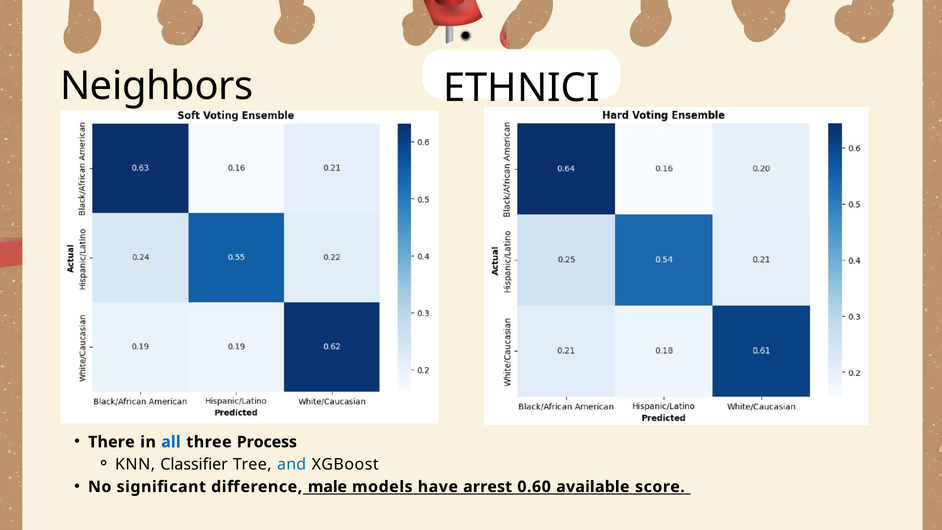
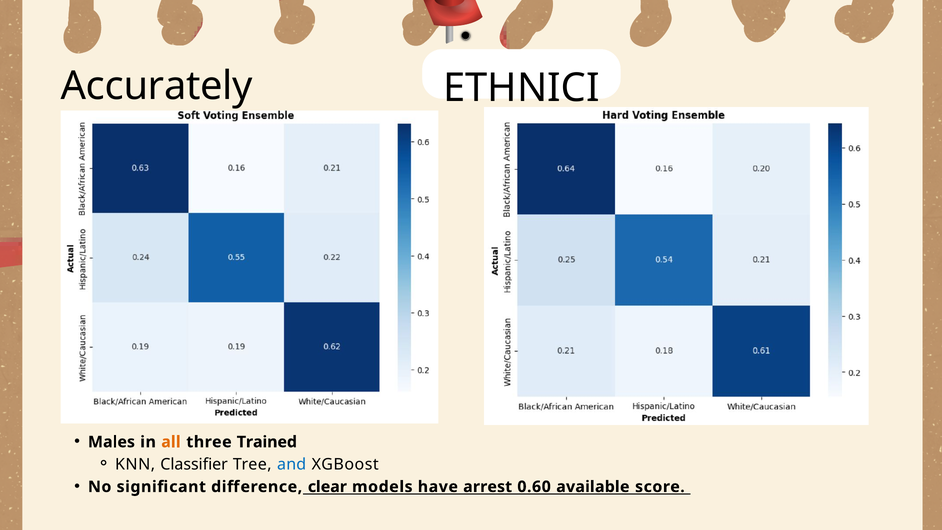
Neighbors: Neighbors -> Accurately (157, 86)
There: There -> Males (111, 442)
all colour: blue -> orange (171, 442)
Process: Process -> Trained (267, 442)
male: male -> clear (327, 487)
